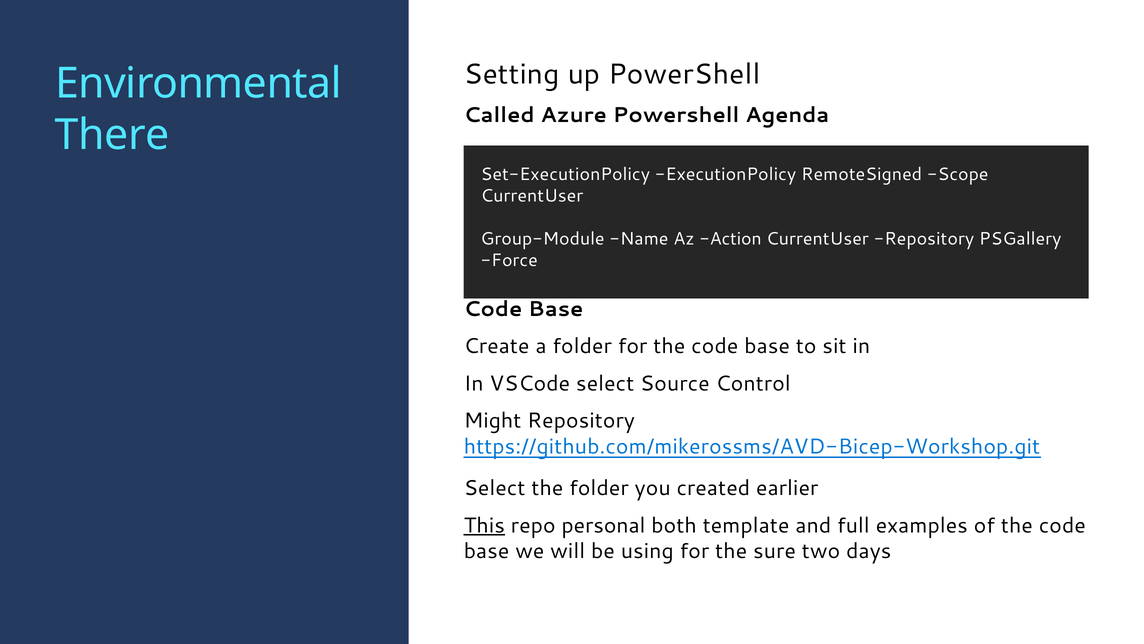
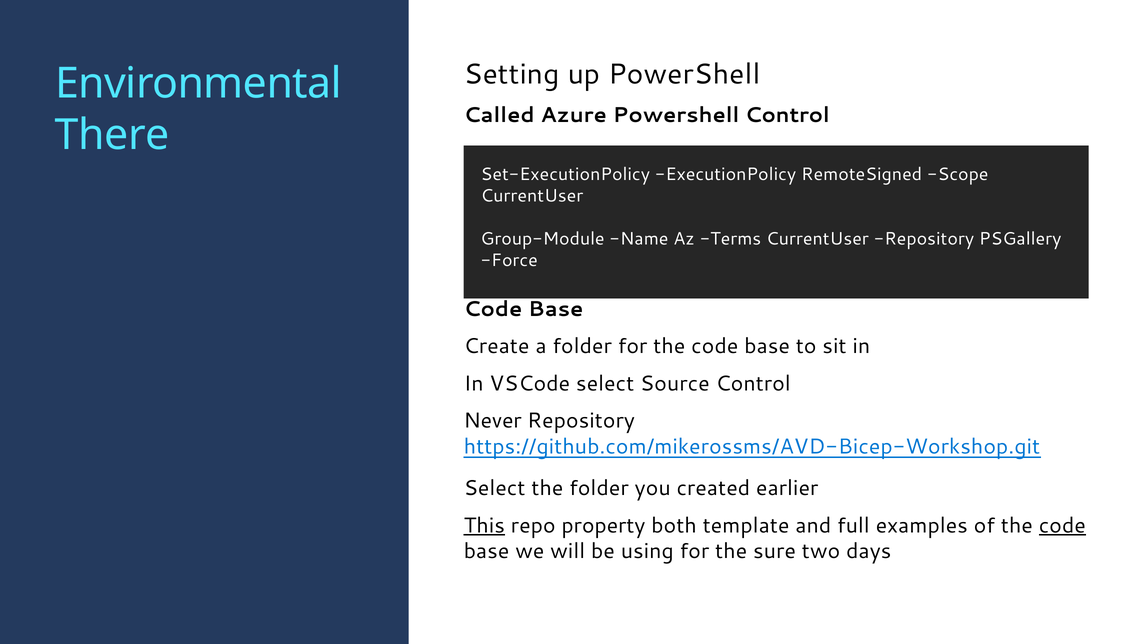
Powershell Agenda: Agenda -> Control (787, 115)
Action: Action -> Terms (730, 239)
Might: Might -> Never (493, 420)
personal: personal -> property (603, 525)
code underline: none -> present (1062, 525)
